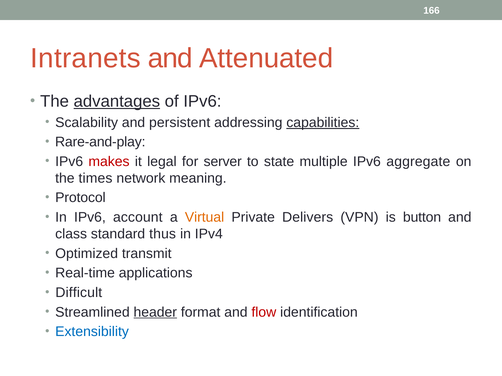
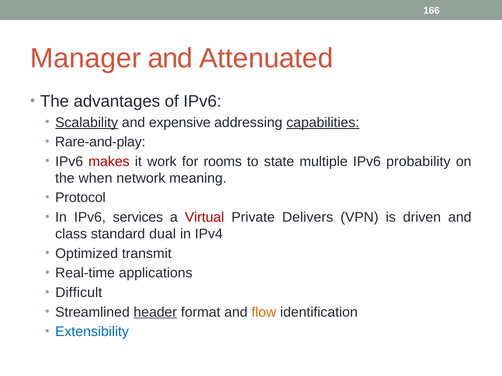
Intranets: Intranets -> Manager (86, 58)
advantages underline: present -> none (117, 102)
Scalability underline: none -> present (87, 123)
persistent: persistent -> expensive (180, 123)
legal: legal -> work (162, 162)
server: server -> rooms (223, 162)
aggregate: aggregate -> probability (418, 162)
times: times -> when (95, 178)
account: account -> services (138, 218)
Virtual colour: orange -> red (205, 218)
button: button -> driven (422, 218)
thus: thus -> dual (163, 234)
flow colour: red -> orange (264, 312)
